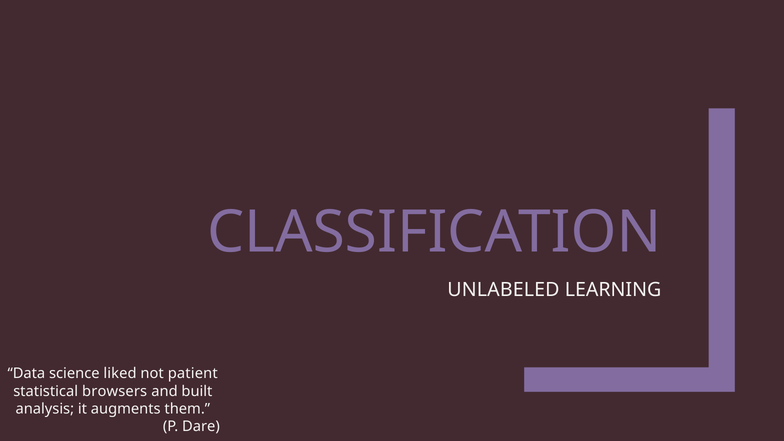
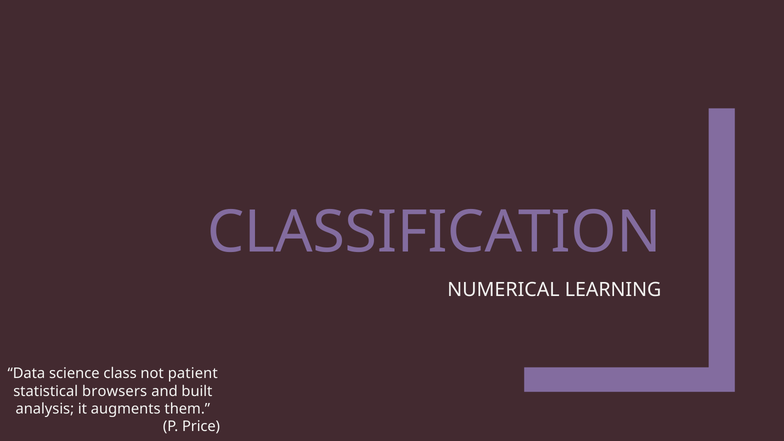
UNLABELED: UNLABELED -> NUMERICAL (503, 290)
liked: liked -> class (120, 374)
Dare: Dare -> Price (201, 427)
